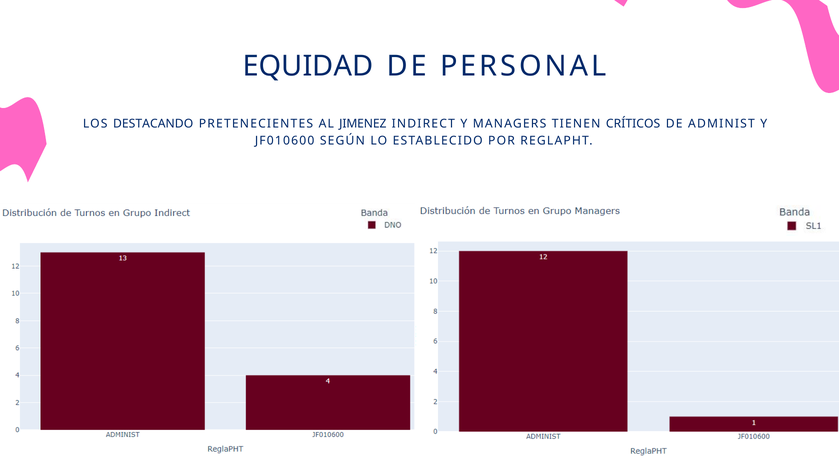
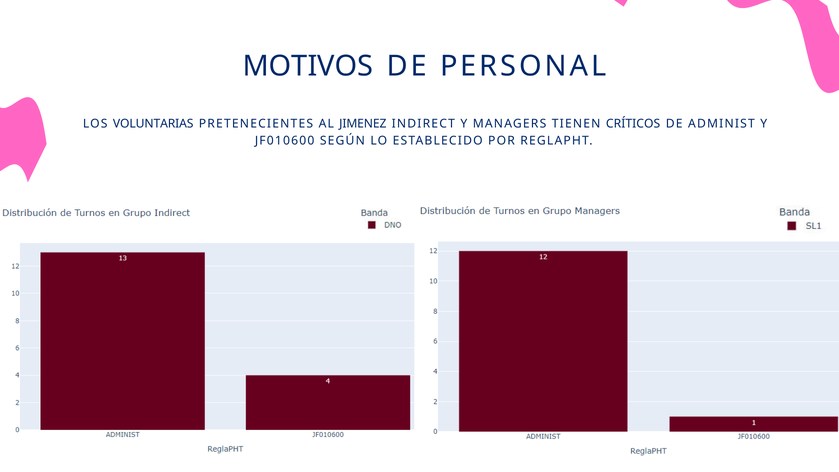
EQUIDAD: EQUIDAD -> MOTIVOS (308, 66)
DESTACANDO: DESTACANDO -> VOLUNTARIAS (153, 124)
